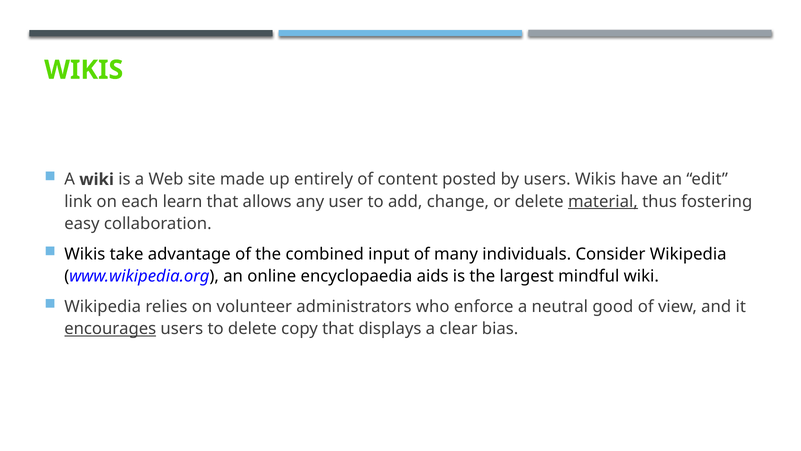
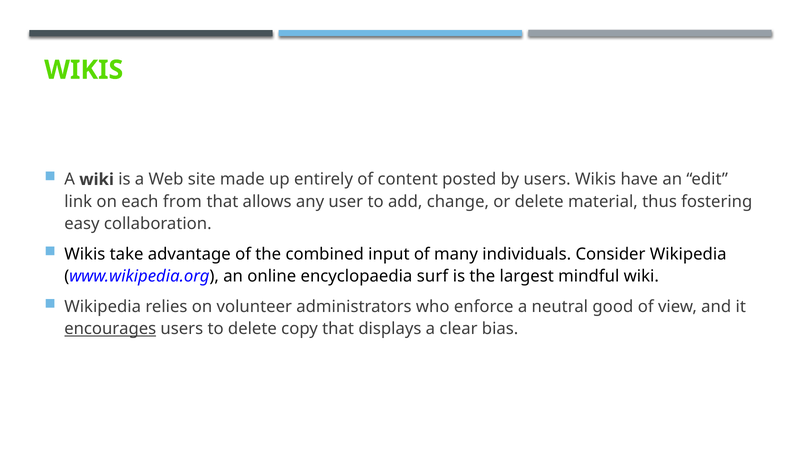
learn: learn -> from (182, 201)
material underline: present -> none (603, 201)
aids: aids -> surf (433, 276)
